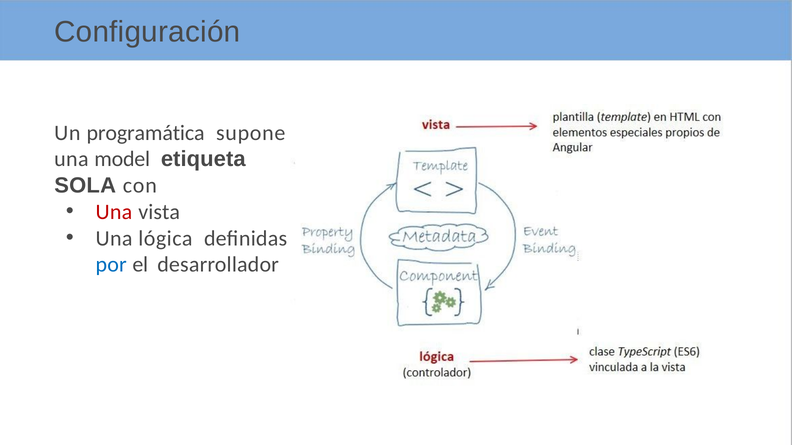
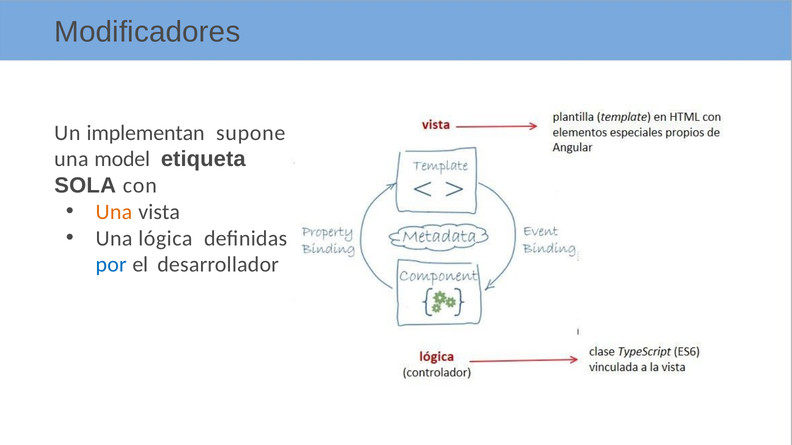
Configuración: Configuración -> Modificadores (147, 32)
programática: programática -> implementan (146, 133)
Una colour: red -> orange (114, 212)
